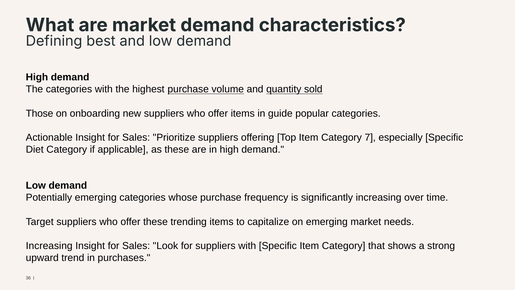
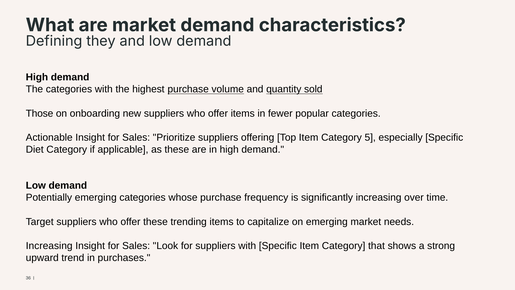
best: best -> they (101, 41)
guide: guide -> fewer (280, 113)
7: 7 -> 5 (370, 137)
